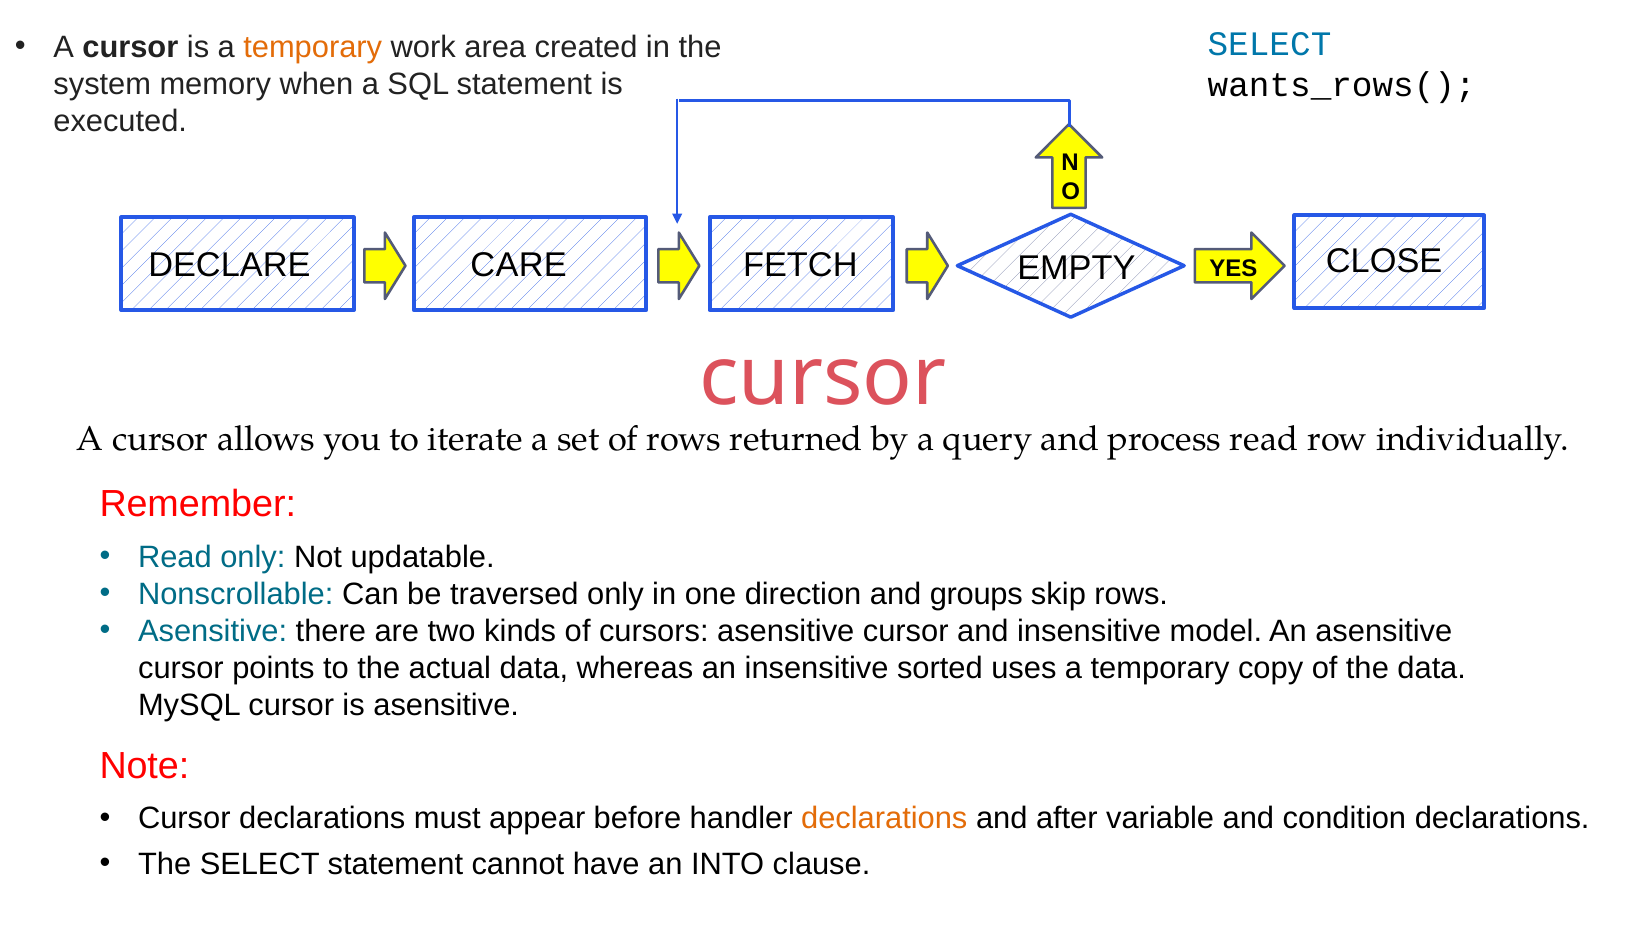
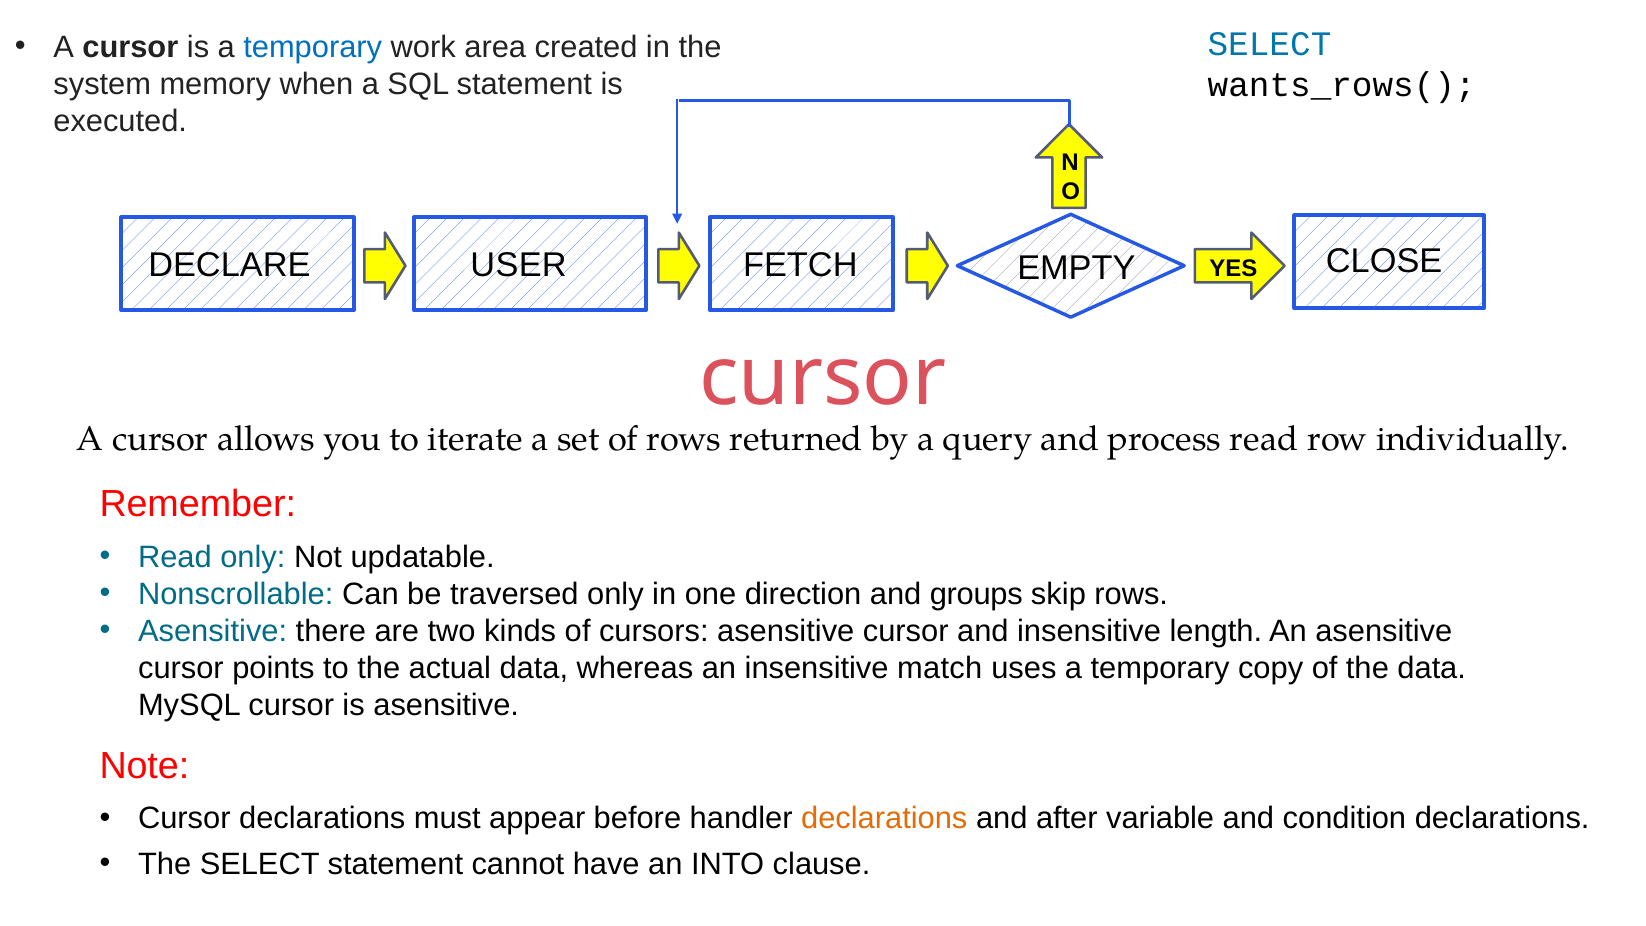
temporary colour: orange -> blue (313, 47)
CARE: CARE -> USER (519, 265)
model: model -> length (1216, 631)
sorted: sorted -> match (940, 668)
